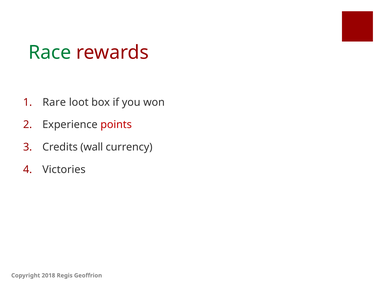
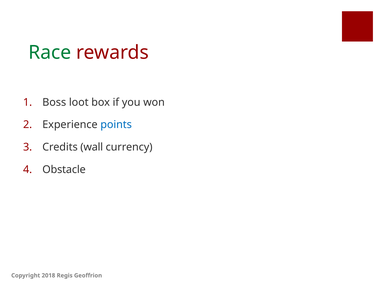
Rare: Rare -> Boss (54, 102)
points colour: red -> blue (116, 125)
Victories: Victories -> Obstacle (64, 170)
